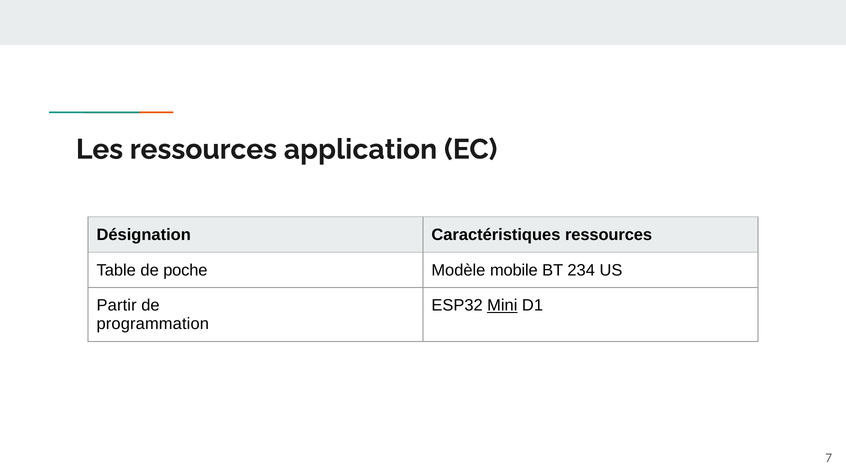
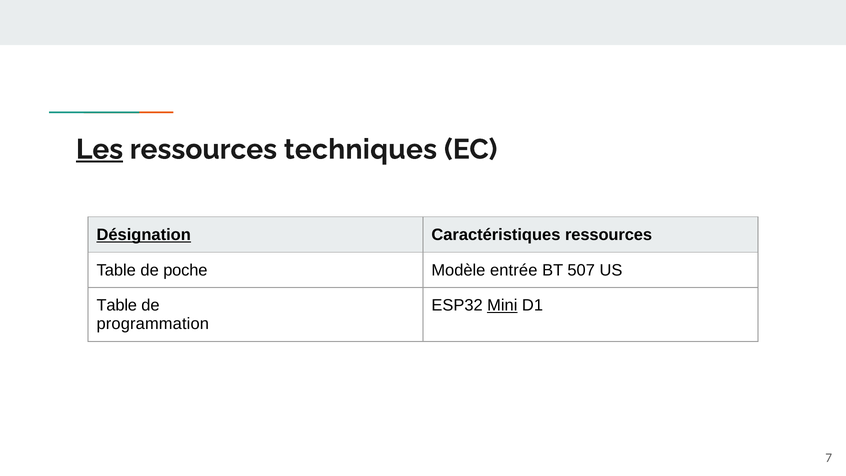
Les underline: none -> present (100, 149)
application: application -> techniques (360, 149)
Désignation underline: none -> present (144, 235)
mobile: mobile -> entrée (514, 270)
234: 234 -> 507 (581, 270)
Partir: Partir -> Table (117, 305)
